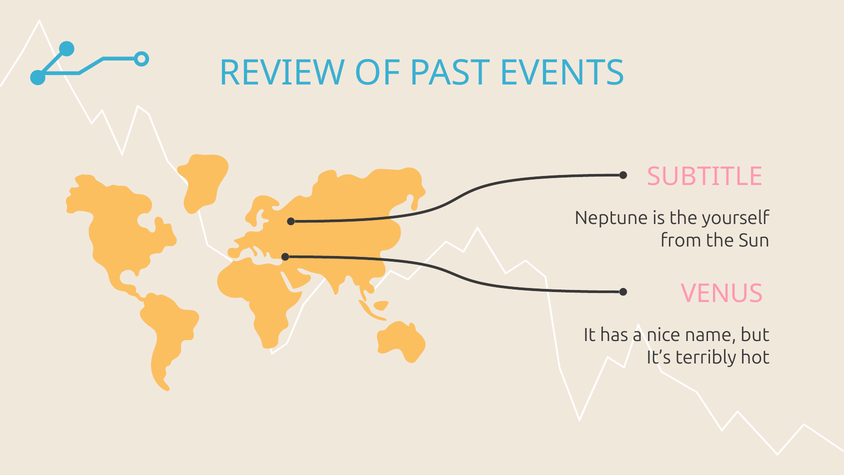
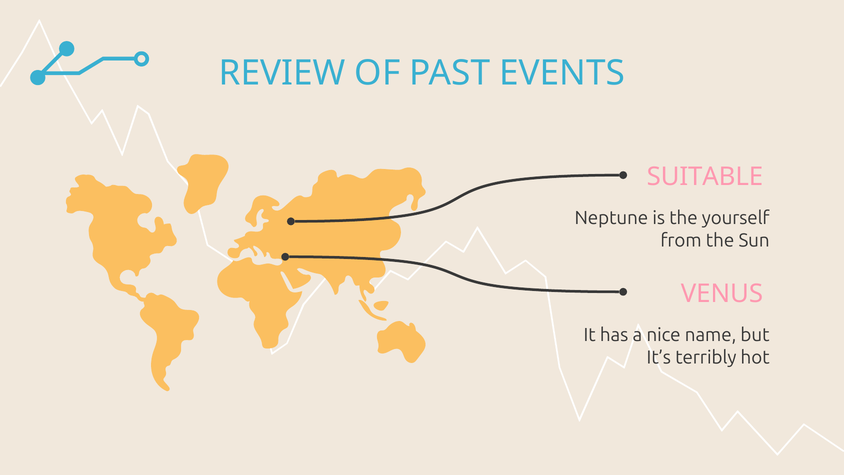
SUBTITLE: SUBTITLE -> SUITABLE (705, 177)
